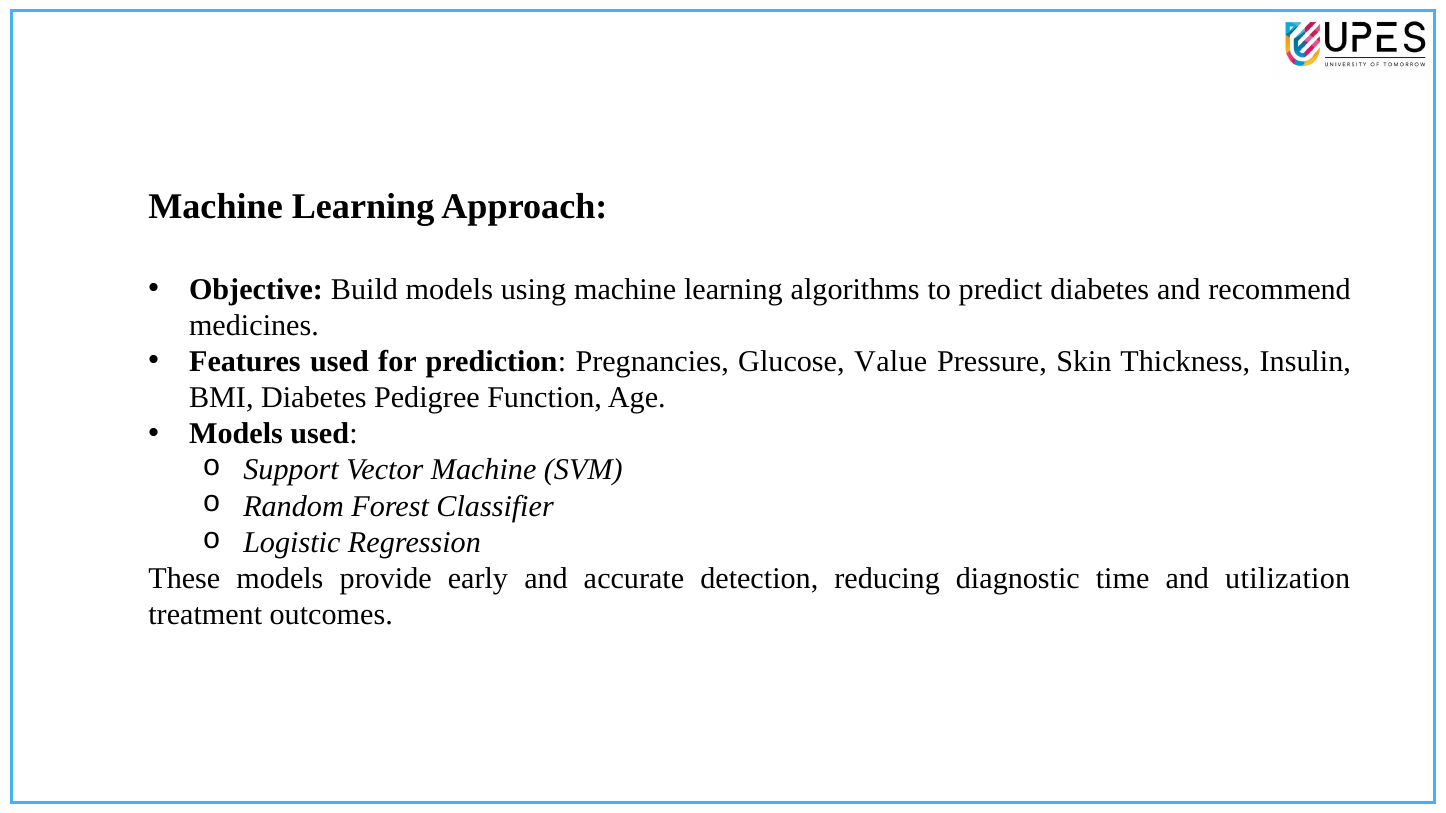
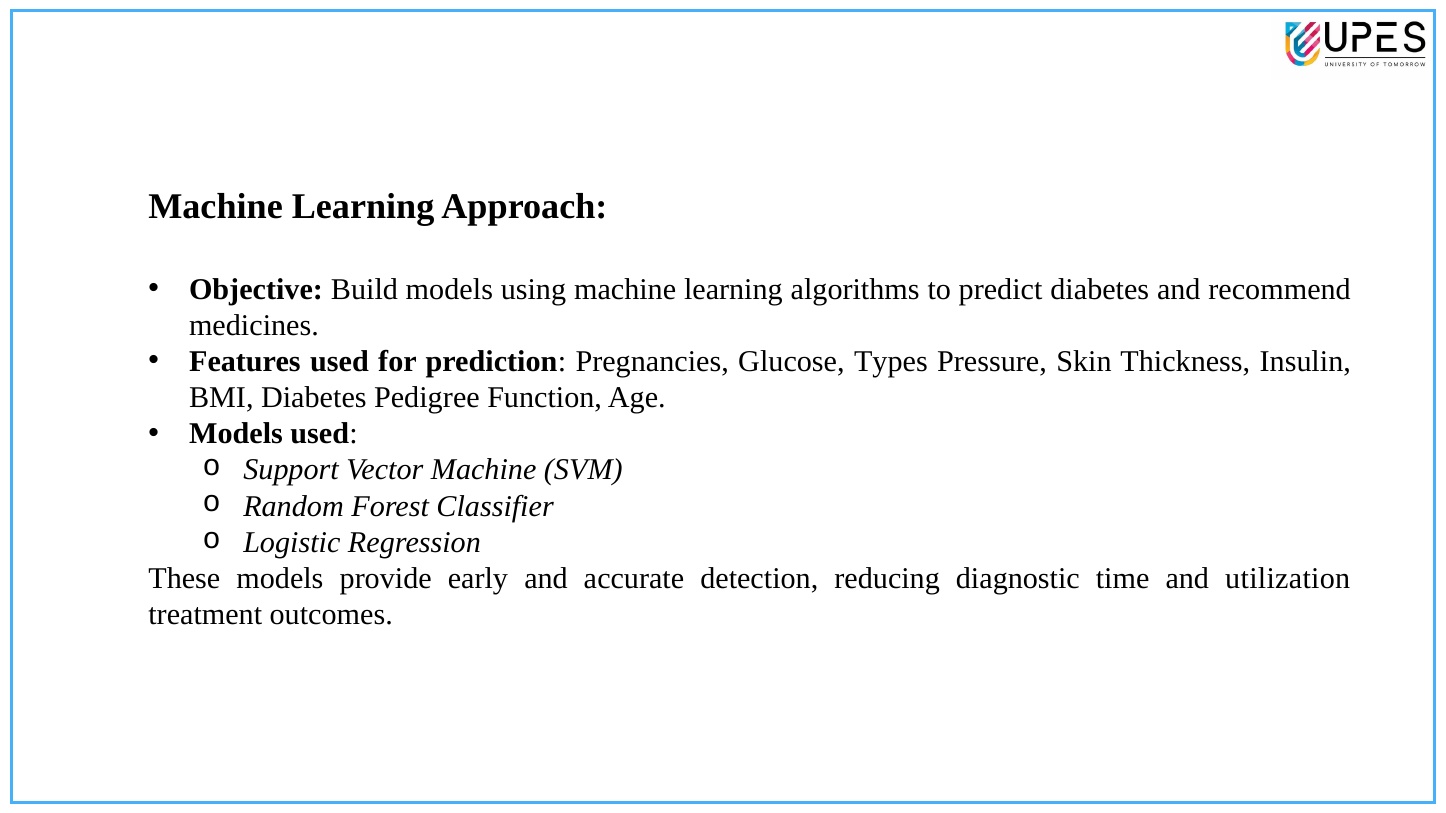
Value: Value -> Types (891, 362)
